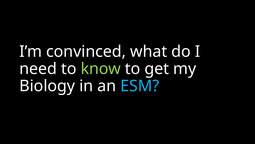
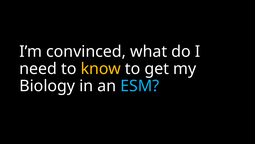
know colour: light green -> yellow (101, 69)
